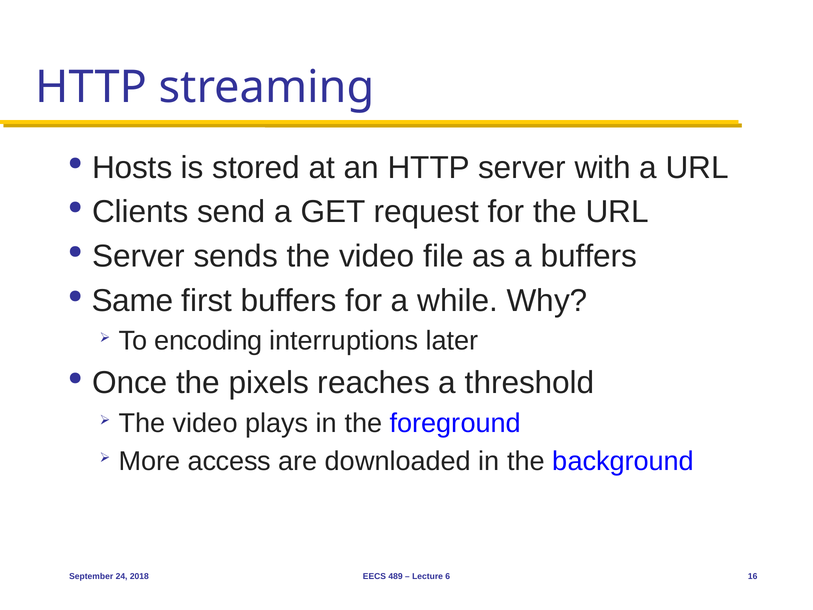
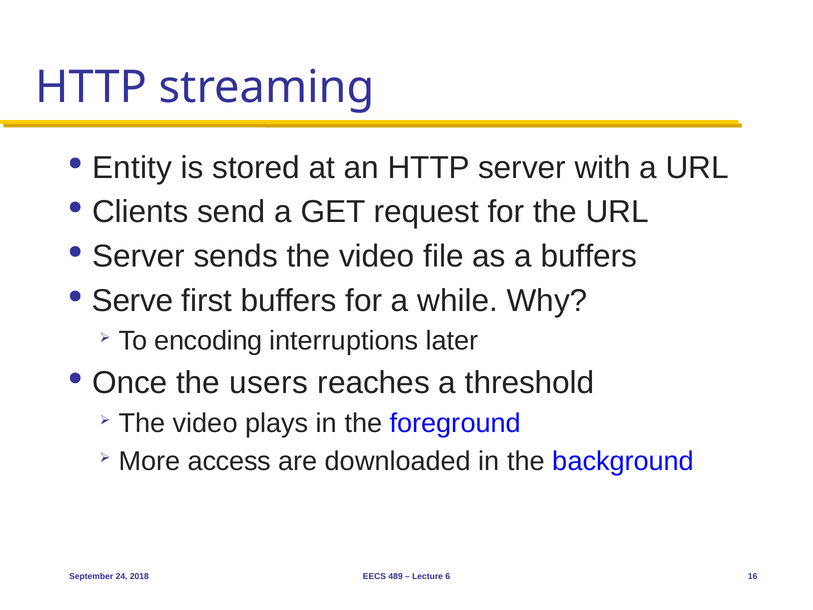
Hosts: Hosts -> Entity (132, 168)
Same: Same -> Serve (132, 300)
pixels: pixels -> users (269, 383)
